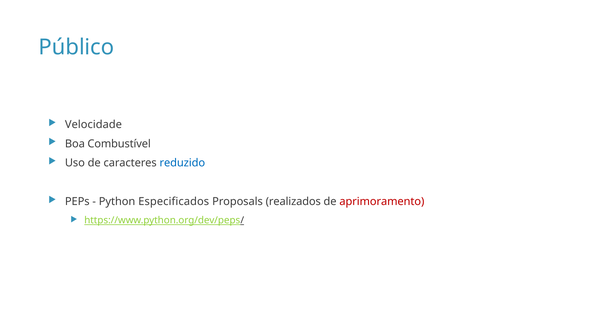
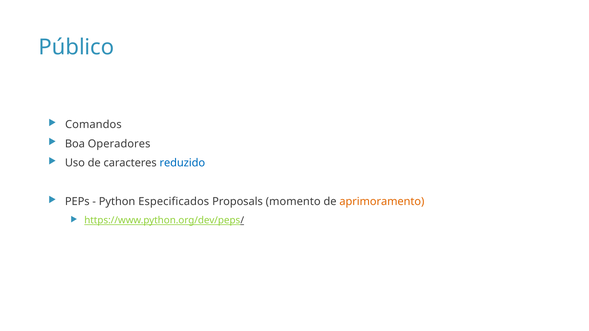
Velocidade: Velocidade -> Comandos (93, 125)
Combustível: Combustível -> Operadores (119, 144)
realizados: realizados -> momento (293, 202)
aprimoramento colour: red -> orange (382, 202)
